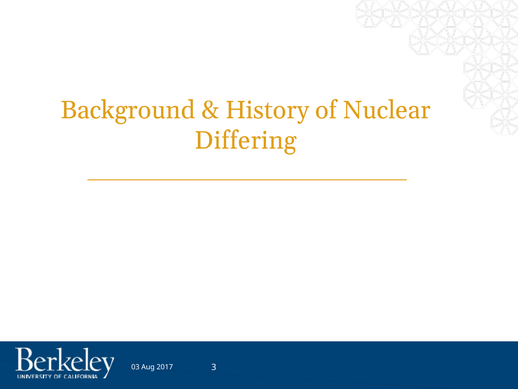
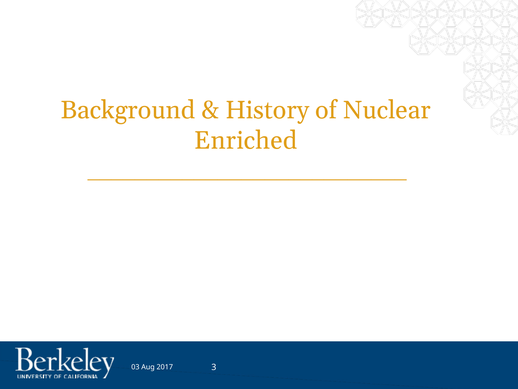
Differing: Differing -> Enriched (246, 140)
